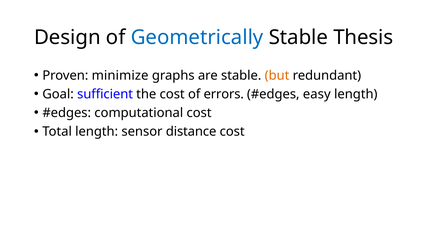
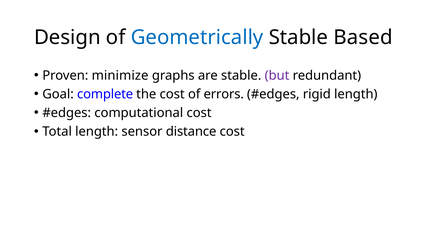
Thesis: Thesis -> Based (363, 37)
but colour: orange -> purple (277, 75)
sufficient: sufficient -> complete (105, 94)
easy: easy -> rigid (317, 94)
